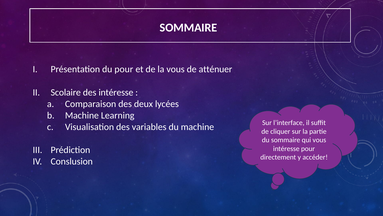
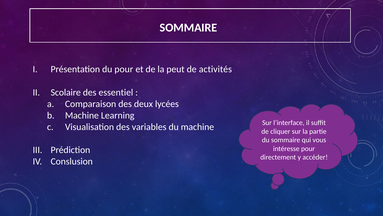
la vous: vous -> peut (176, 69)
atténuer: atténuer -> activités (215, 69)
des intéresse: intéresse -> essentiel (116, 92)
